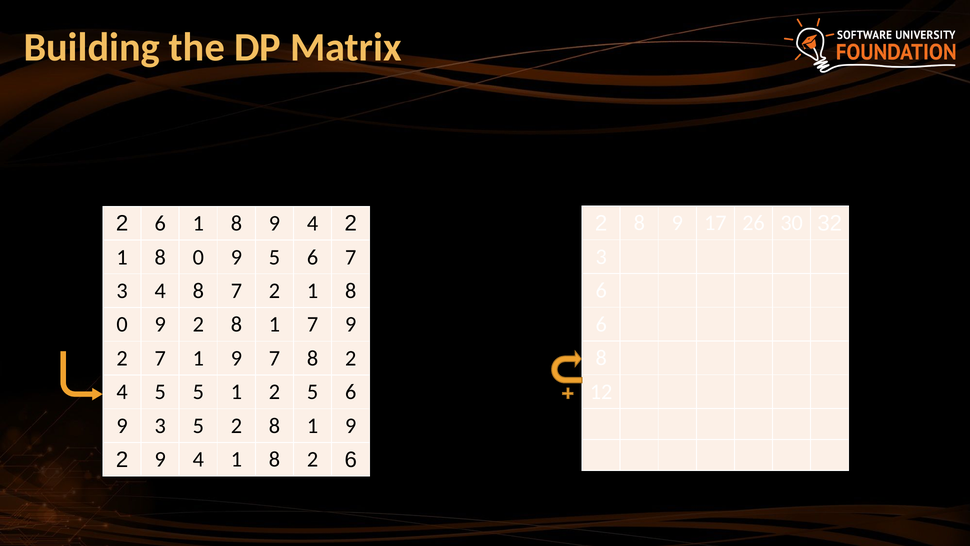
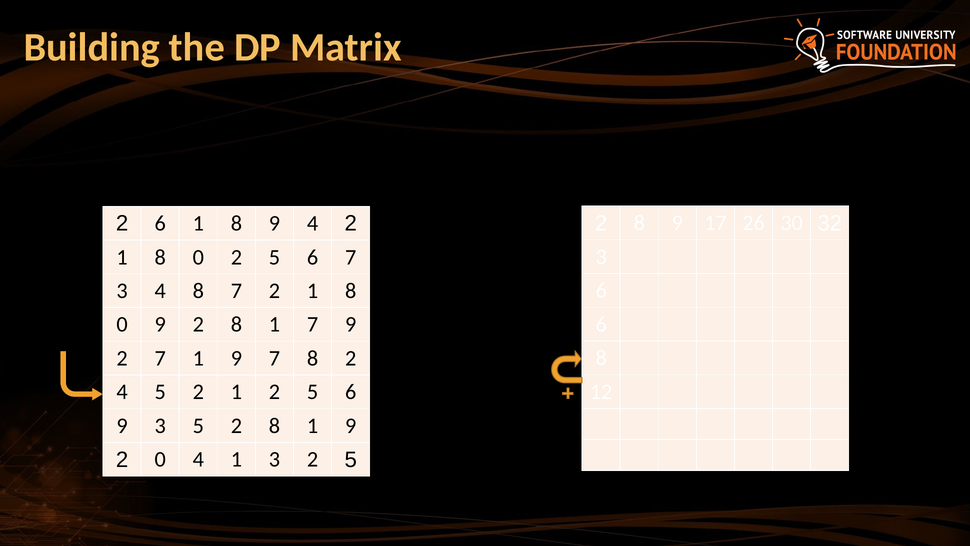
9: 9 -> 2 (236, 257)
4 5 5: 5 -> 2 (198, 392)
2 9: 9 -> 0 (160, 459)
4 1 8: 8 -> 3 (274, 459)
6: 6 -> 5 (351, 460)
